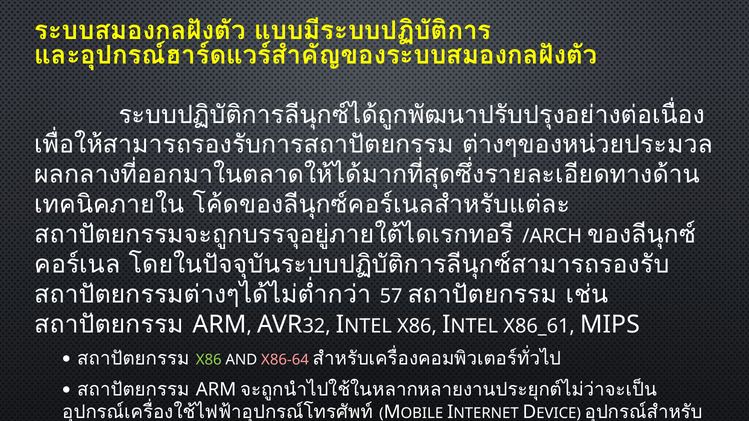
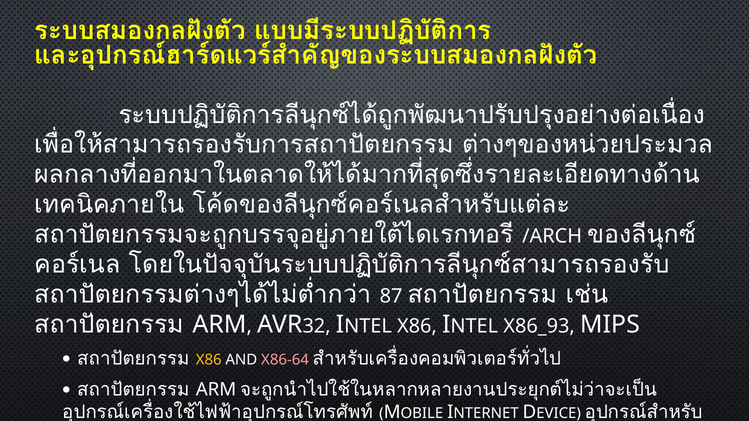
57: 57 -> 87 (391, 296)
X86_61: X86_61 -> X86_93 (539, 326)
X86 colour: light green -> yellow (209, 360)
